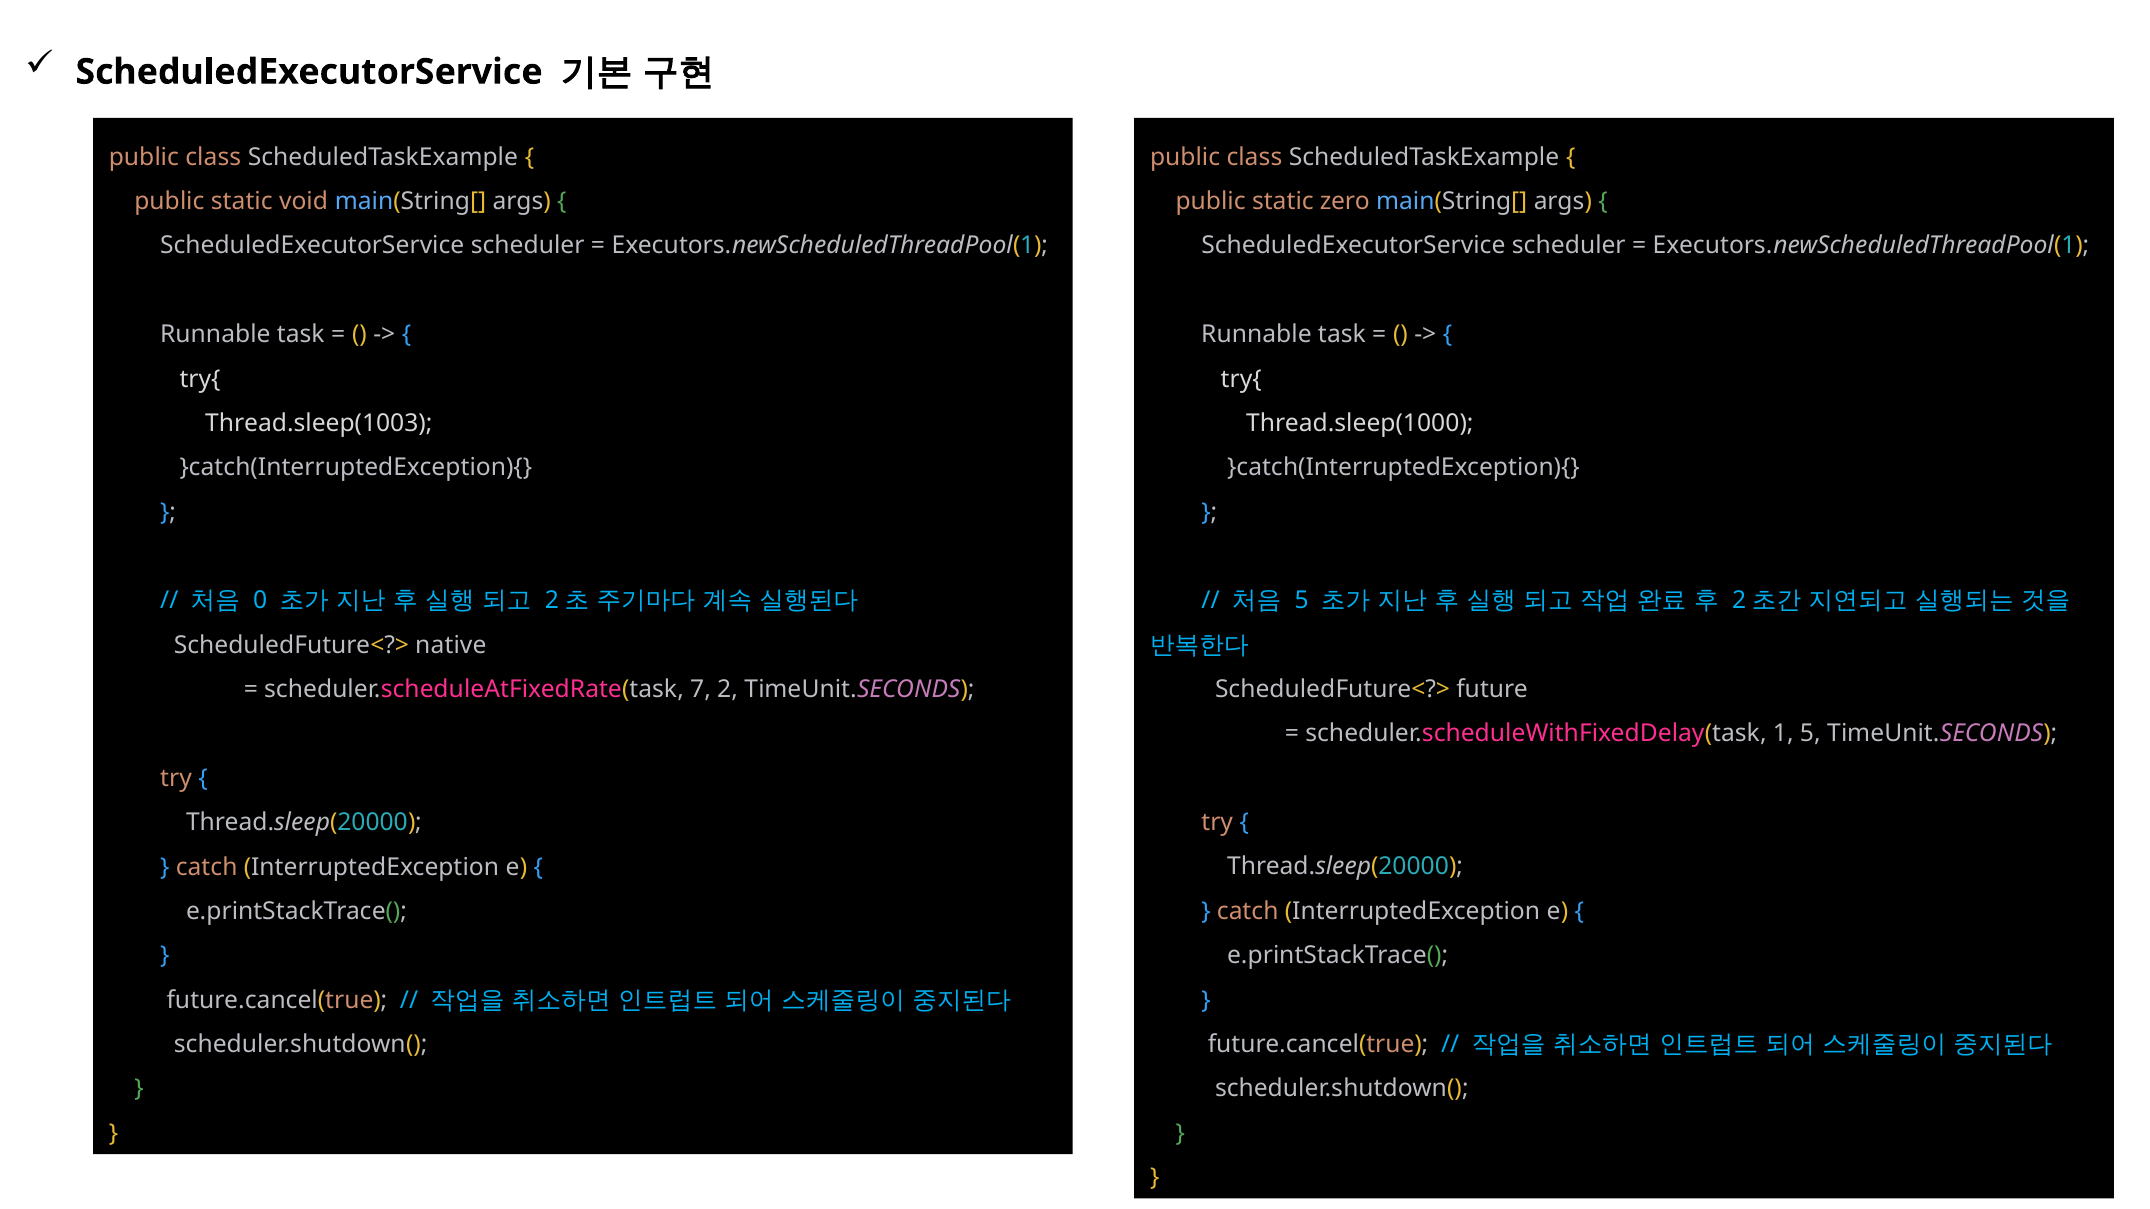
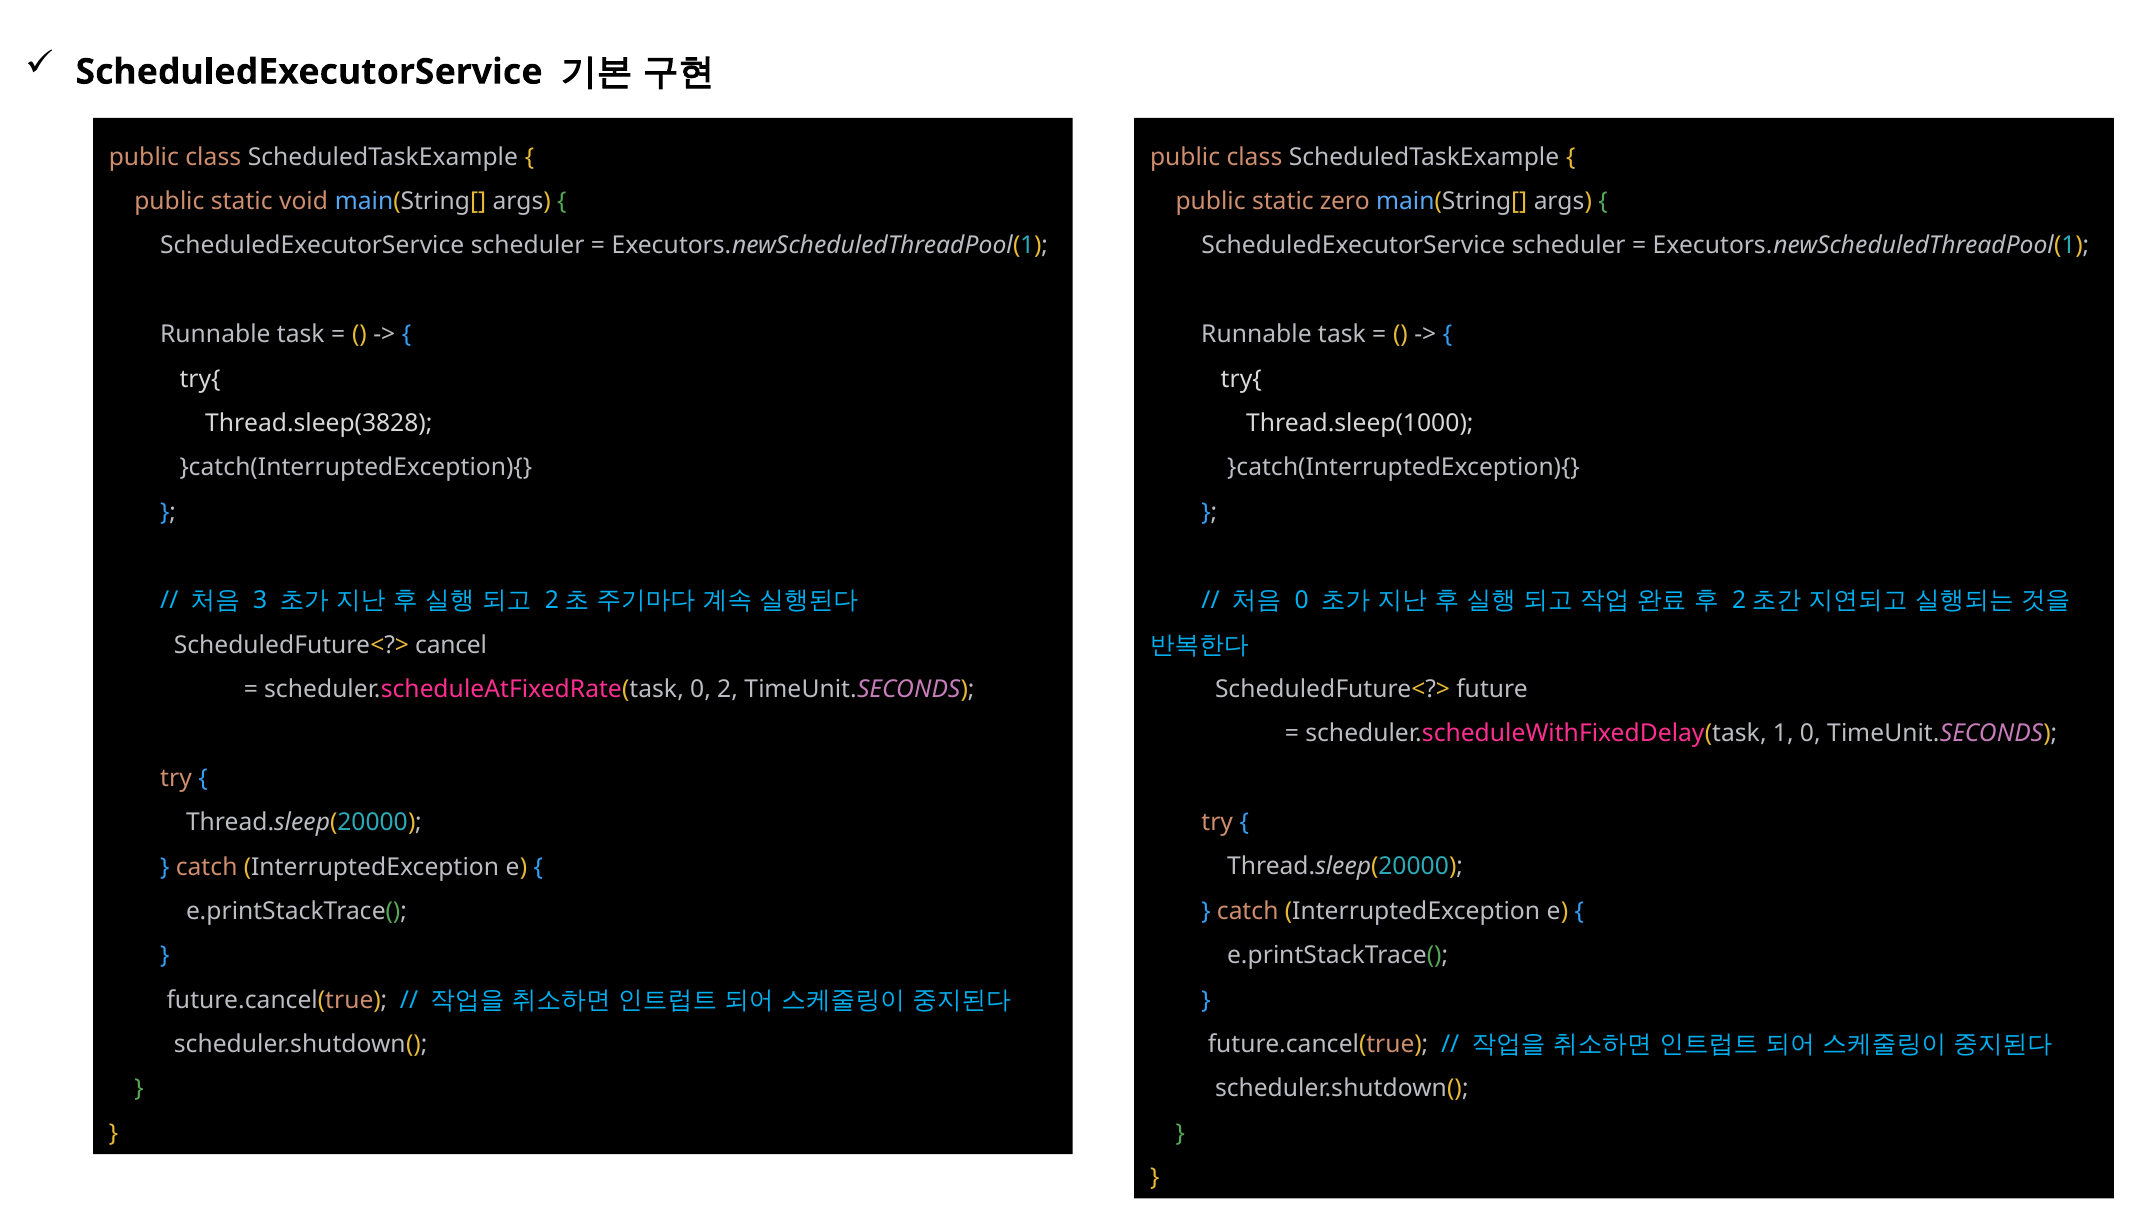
Thread.sleep(1003: Thread.sleep(1003 -> Thread.sleep(3828 (319, 423)
0: 0 -> 3 (260, 601)
5: 5 -> 0 (1302, 601)
native: native -> cancel (451, 645)
scheduler.scheduleAtFixedRate(task 7: 7 -> 0 (700, 690)
1 5: 5 -> 0 (1810, 734)
